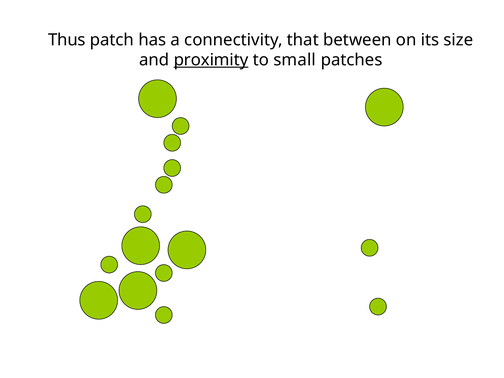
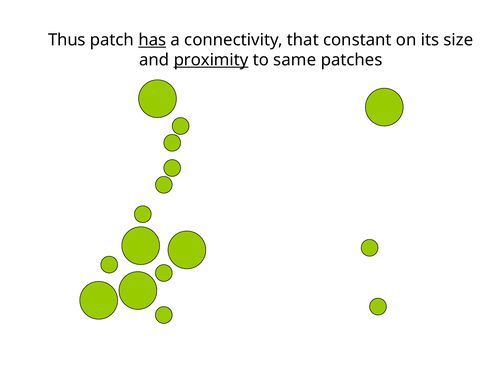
has underline: none -> present (152, 40)
between: between -> constant (357, 40)
small: small -> same (295, 60)
